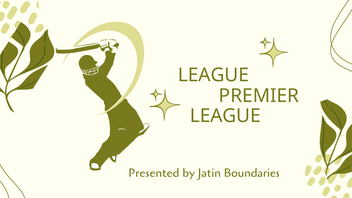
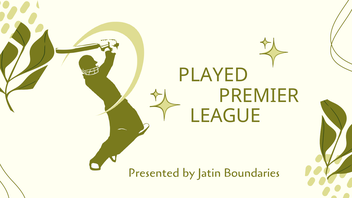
LEAGUE: LEAGUE -> PLAYED (213, 75)
